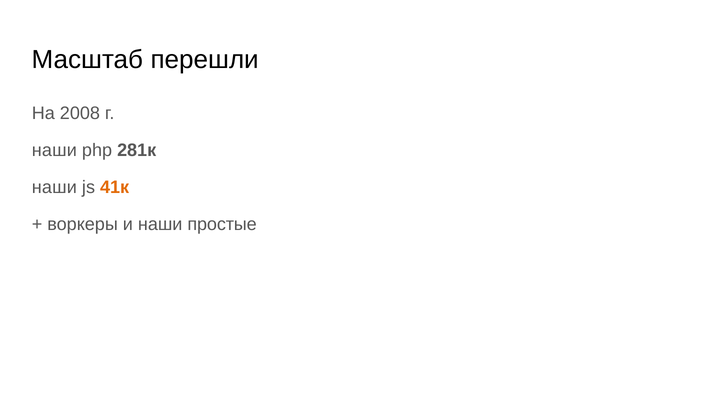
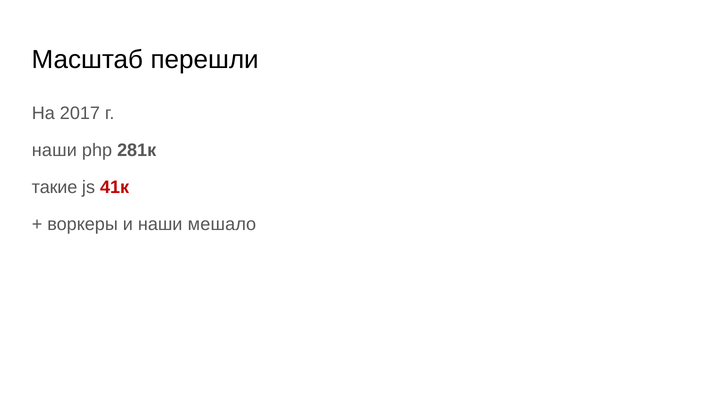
2008: 2008 -> 2017 (80, 114)
наши: наши -> такие (55, 187)
41к colour: orange -> red (115, 187)
простые: простые -> мешало (222, 224)
